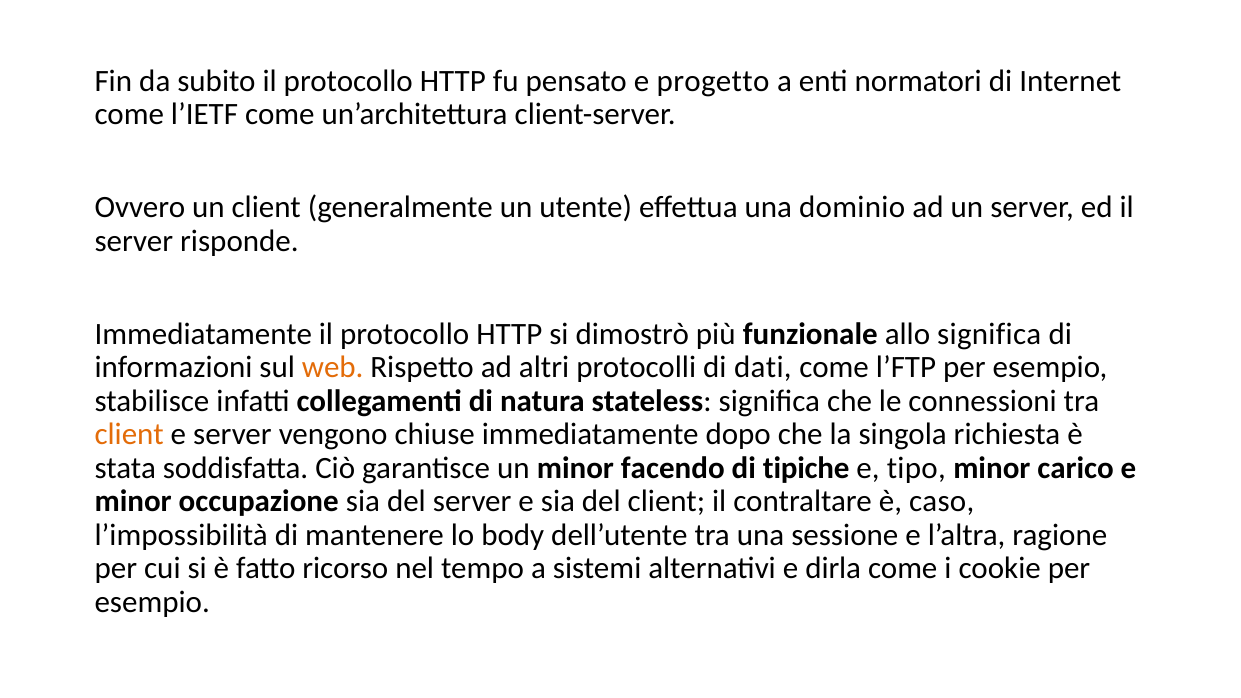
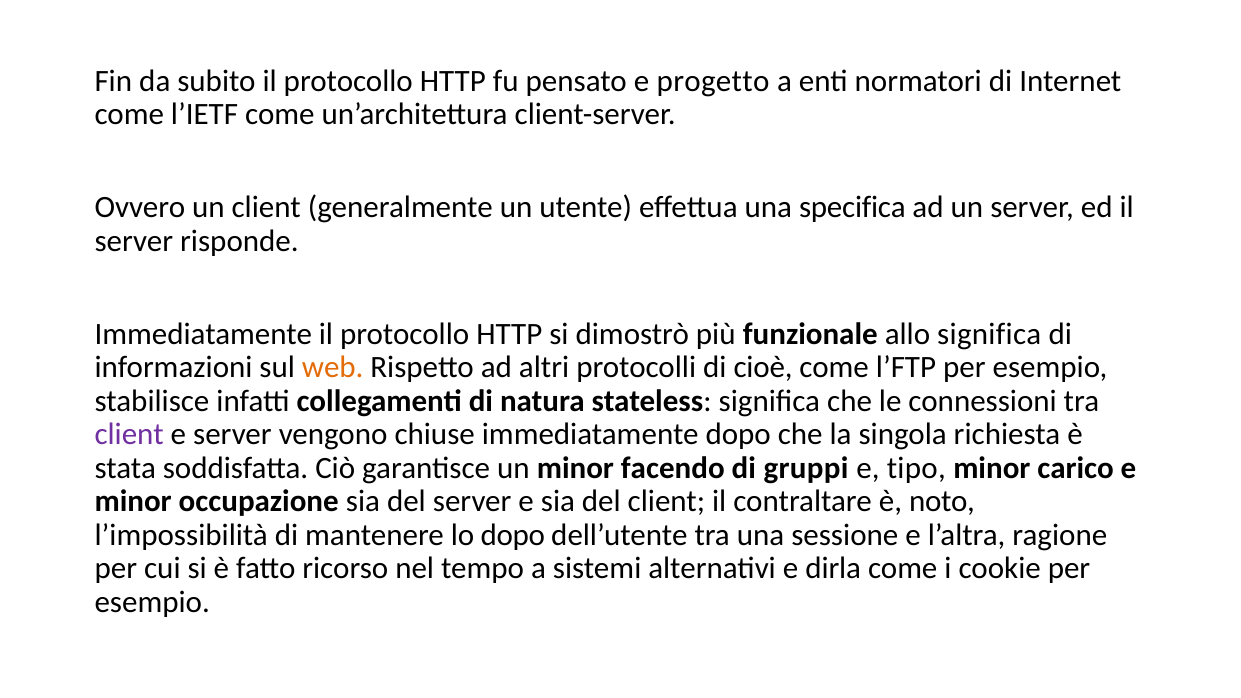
dominio: dominio -> specifica (852, 208)
dati: dati -> cioè (763, 367)
client colour: orange -> purple (129, 434)
tipiche: tipiche -> gruppi (806, 468)
caso: caso -> noto (942, 501)
lo body: body -> dopo (513, 535)
